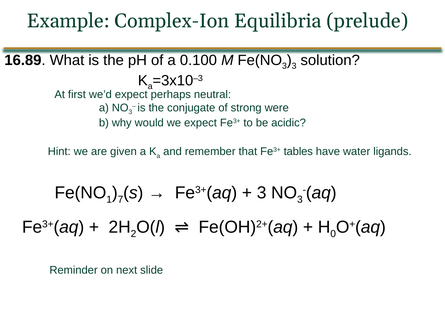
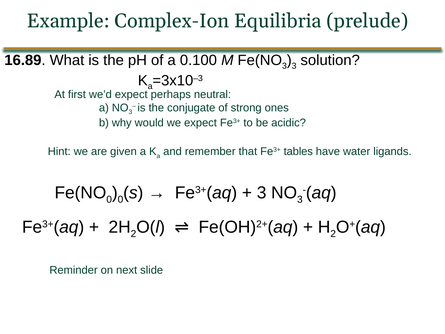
were: were -> ones (277, 108)
1: 1 -> 0 (109, 199)
7: 7 -> 0 (120, 199)
0: 0 -> 2 (333, 234)
